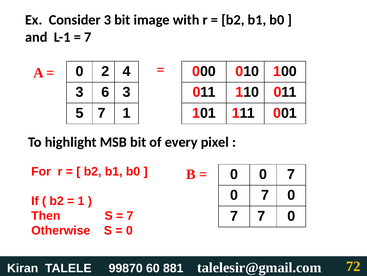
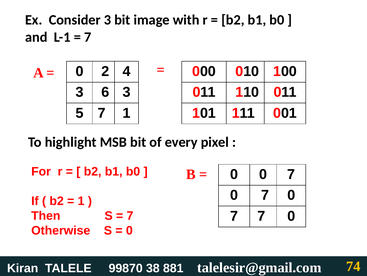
60: 60 -> 38 (153, 268)
72: 72 -> 74 (353, 266)
